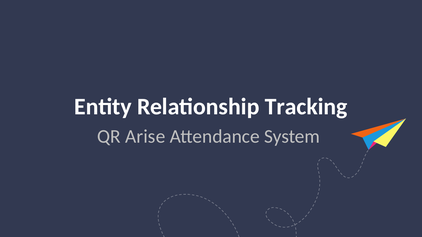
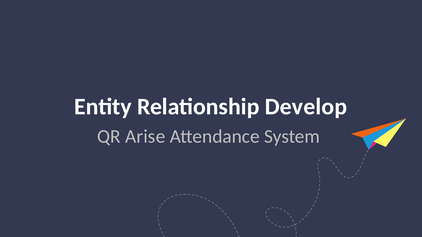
Tracking: Tracking -> Develop (306, 107)
